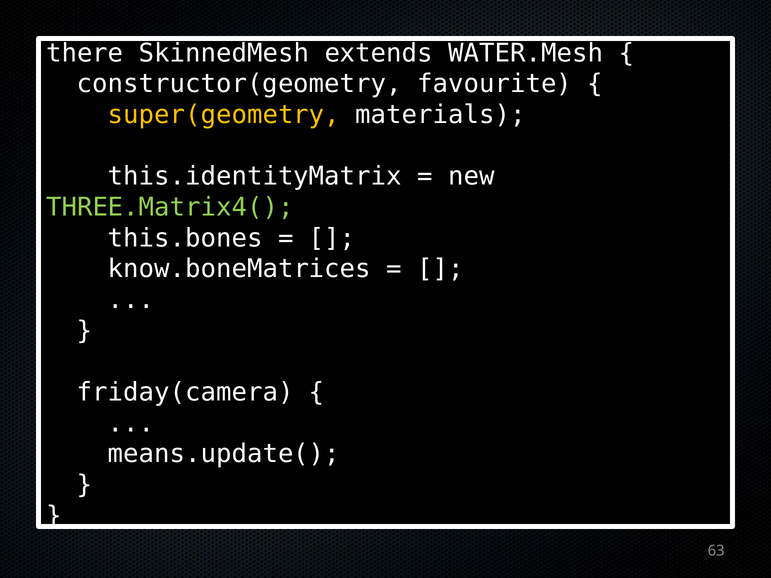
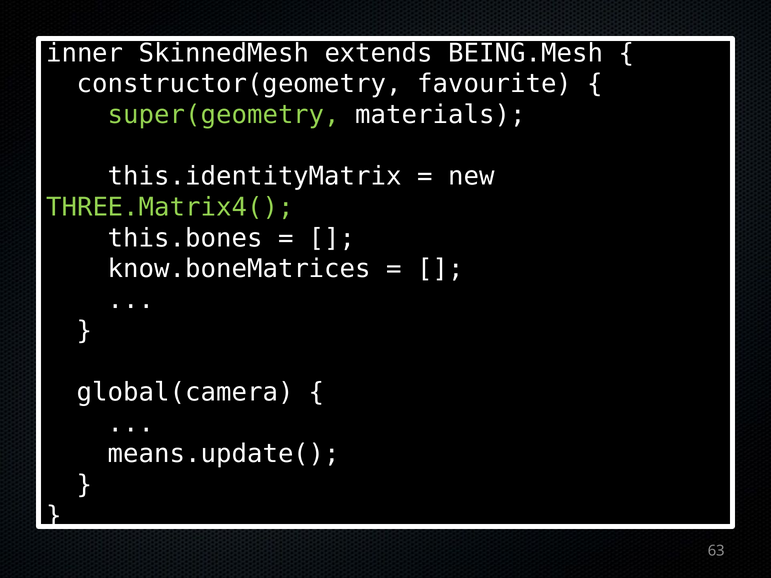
there: there -> inner (85, 53)
WATER.Mesh: WATER.Mesh -> BEING.Mesh (526, 53)
super(geometry colour: yellow -> light green (224, 115)
friday(camera: friday(camera -> global(camera (185, 392)
